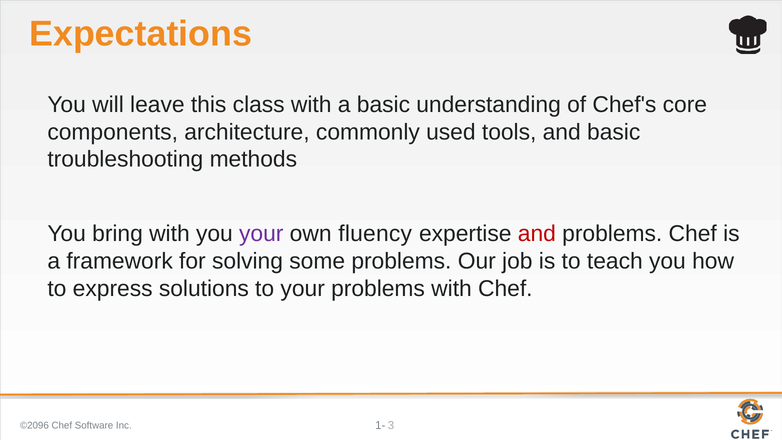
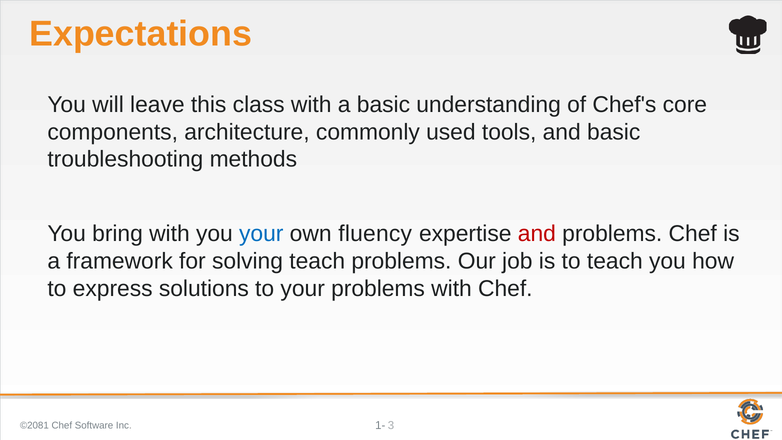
your colour: purple -> blue (261, 234)
solving some: some -> teach (317, 261)
©2096: ©2096 -> ©2081 (34, 426)
